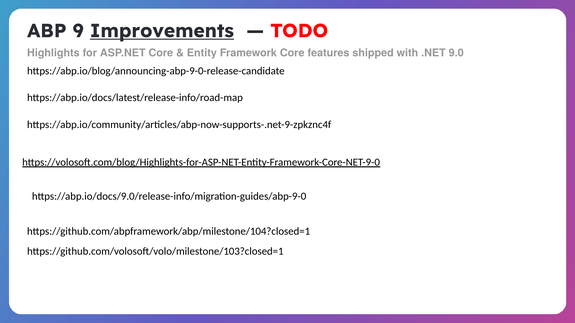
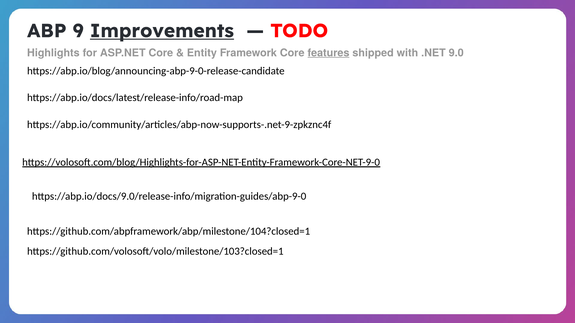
features underline: none -> present (328, 53)
